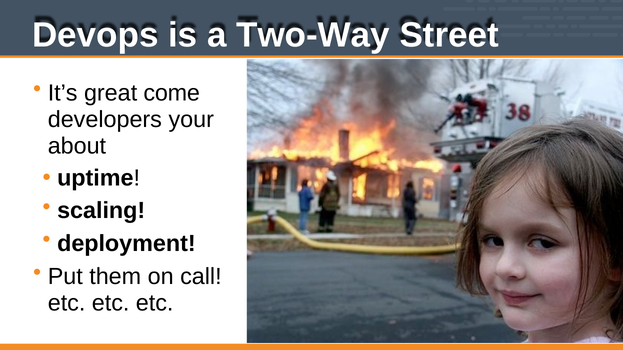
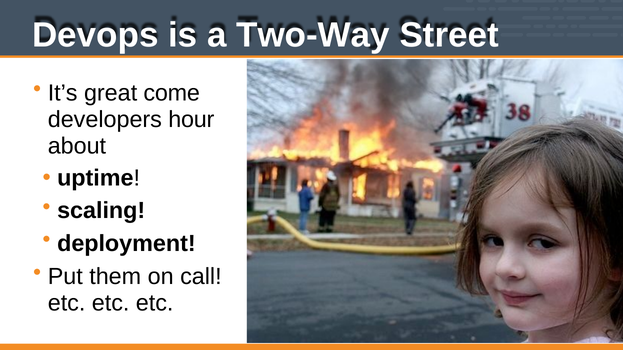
your: your -> hour (191, 120)
